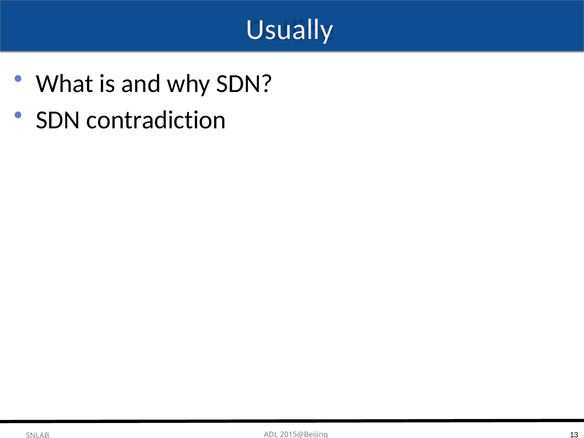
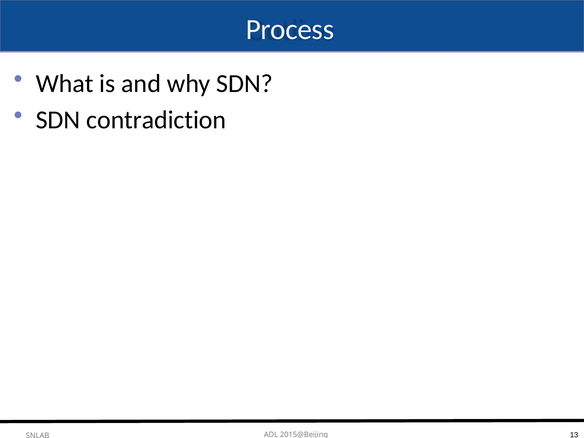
Usually: Usually -> Process (290, 29)
